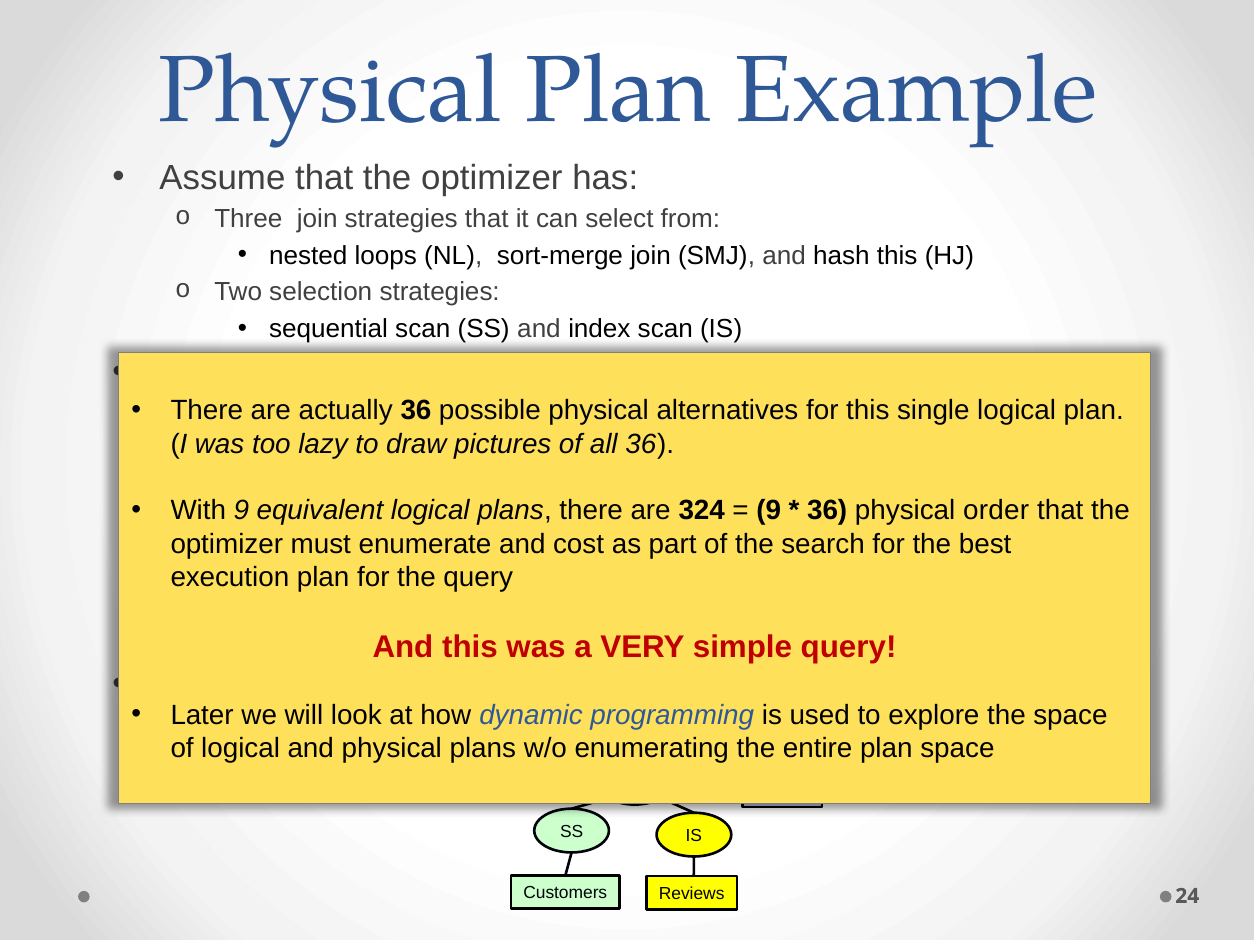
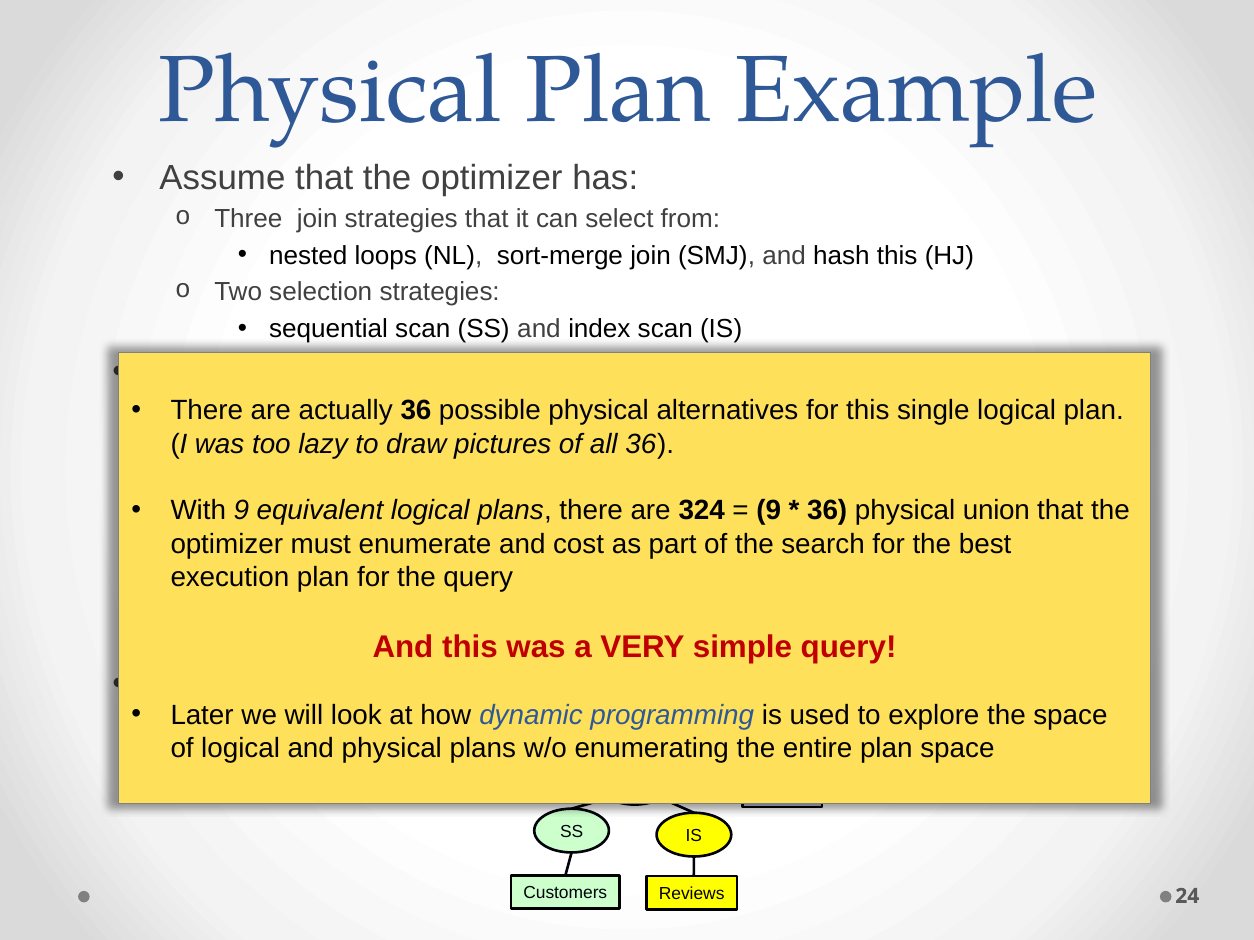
order: order -> union (996, 511)
